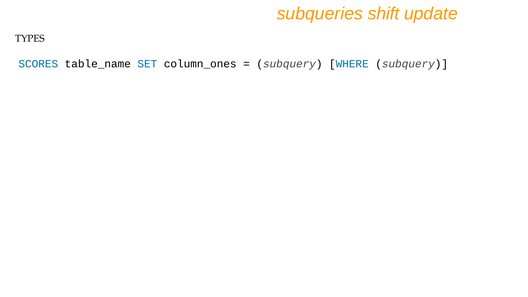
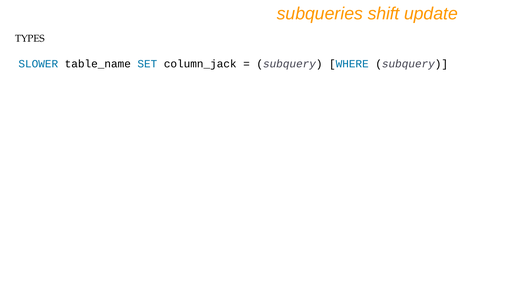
SCORES: SCORES -> SLOWER (38, 64)
column_ones: column_ones -> column_jack (200, 64)
